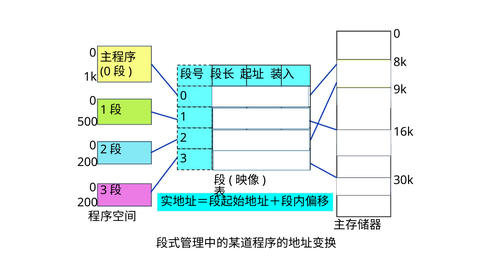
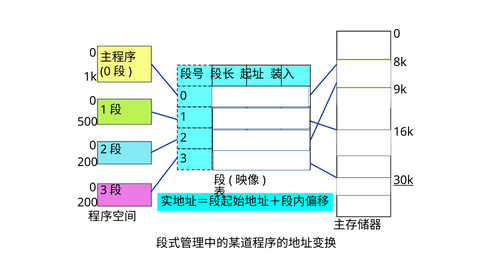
30k underline: none -> present (403, 180)
